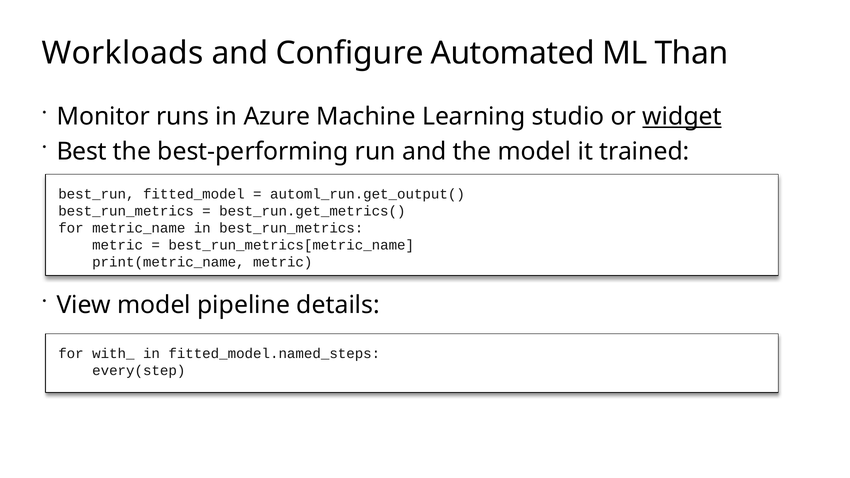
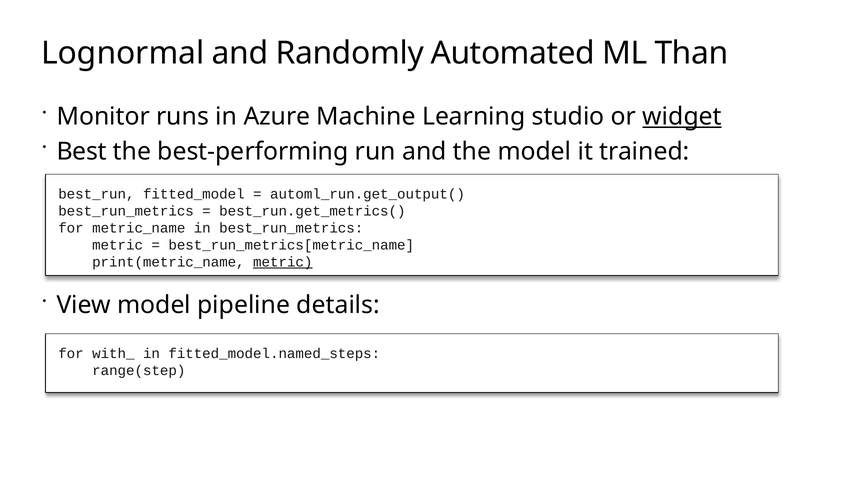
Workloads: Workloads -> Lognormal (123, 53)
Configure: Configure -> Randomly (350, 53)
metric underline: none -> present (283, 262)
every(step: every(step -> range(step (139, 371)
